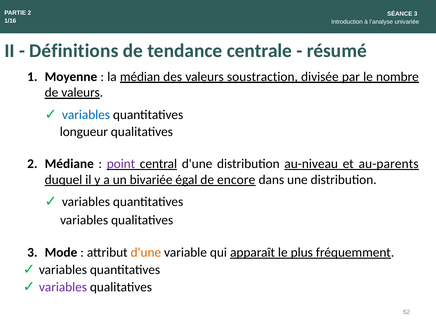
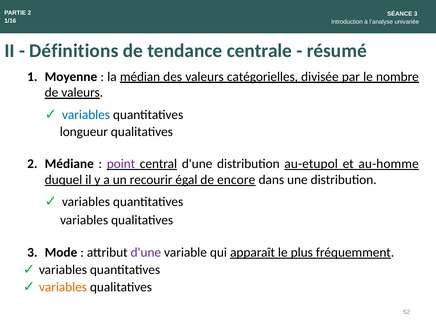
soustraction: soustraction -> catégorielles (262, 77)
au-niveau: au-niveau -> au-etupol (311, 164)
au-parents: au-parents -> au-homme (389, 164)
bivariée: bivariée -> recourir (151, 180)
d'une colour: orange -> purple (146, 252)
variables colour: purple -> orange (63, 287)
